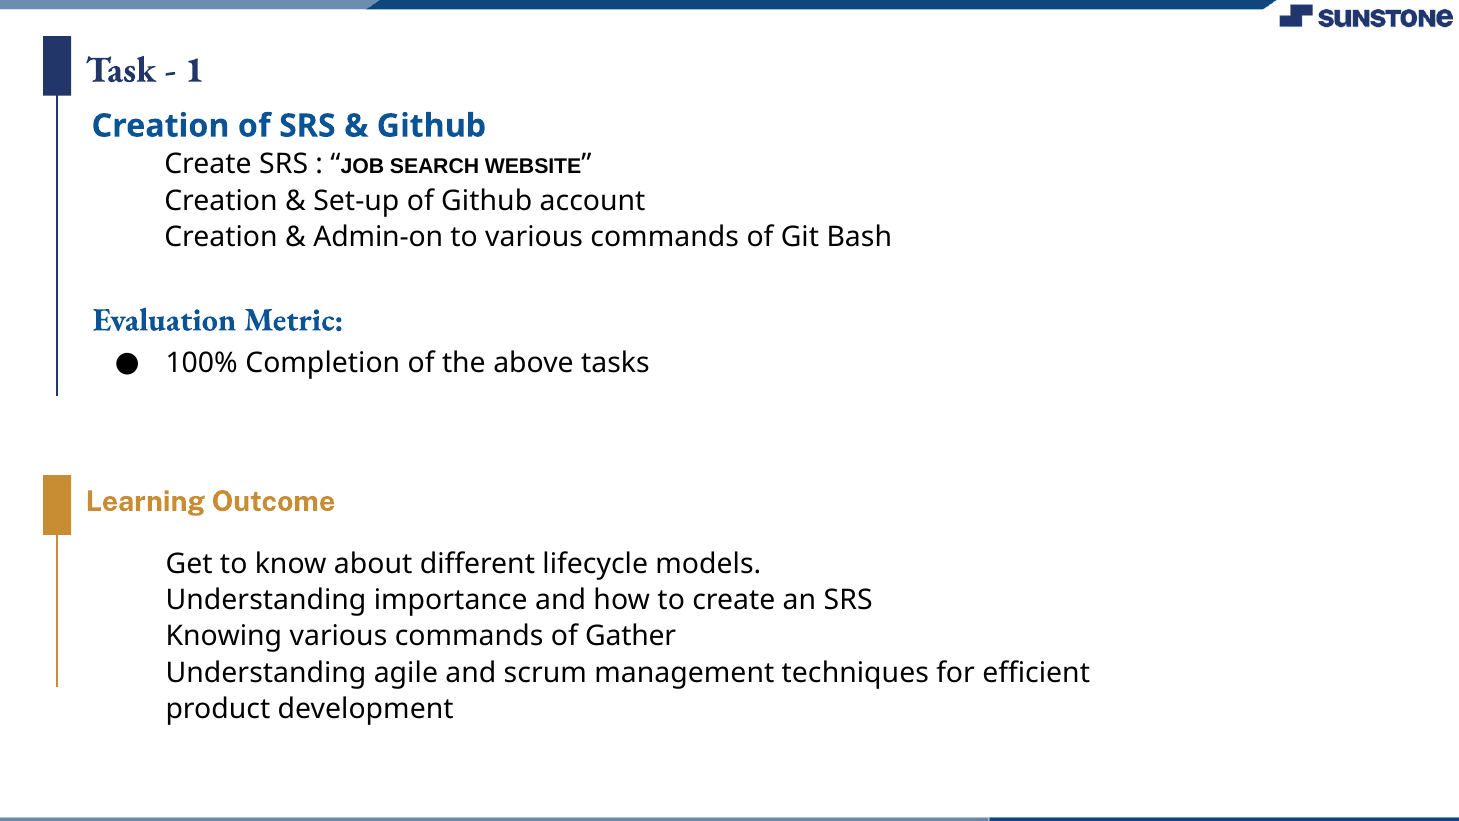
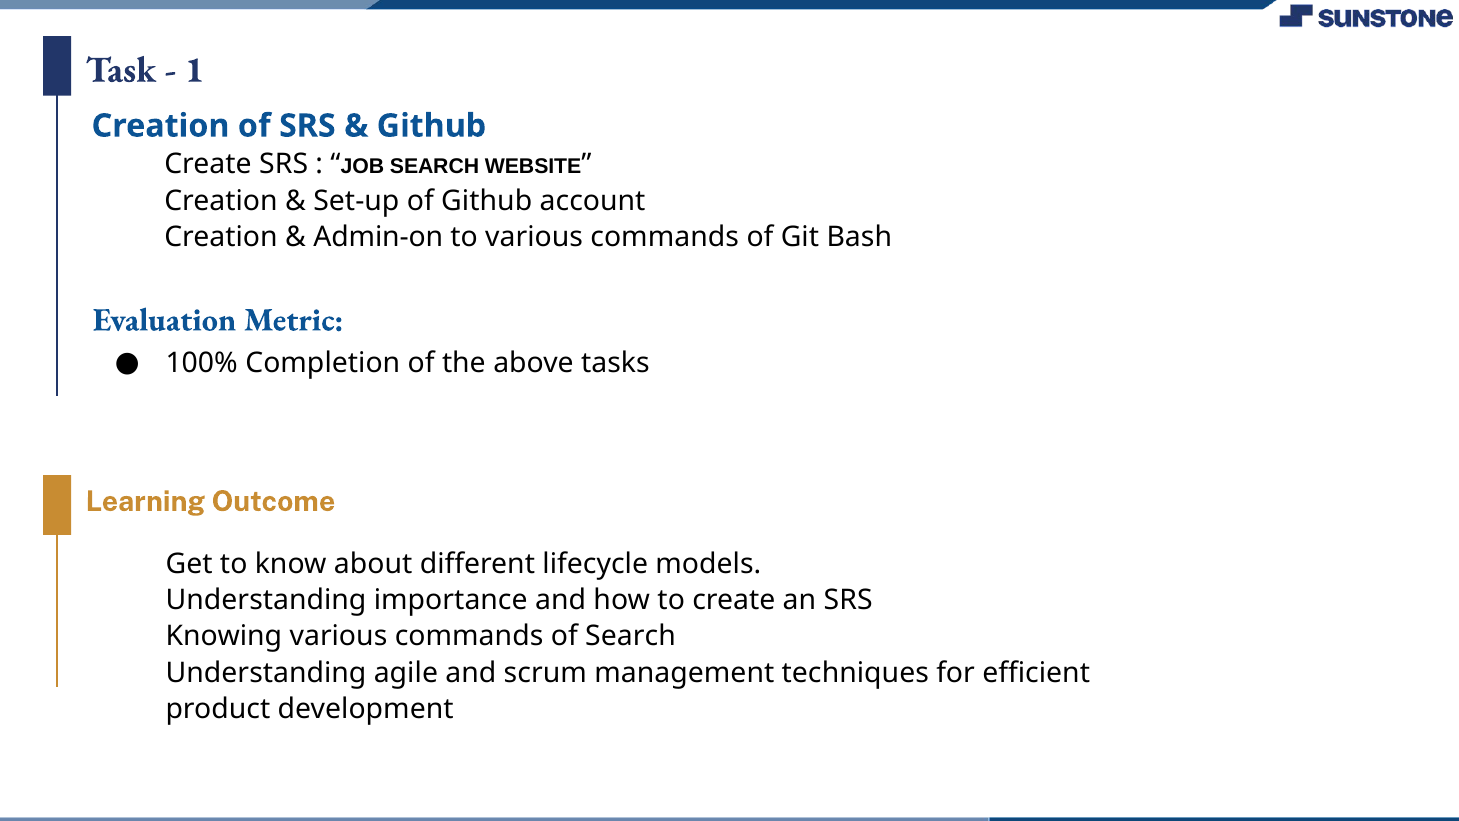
of Gather: Gather -> Search (630, 636)
